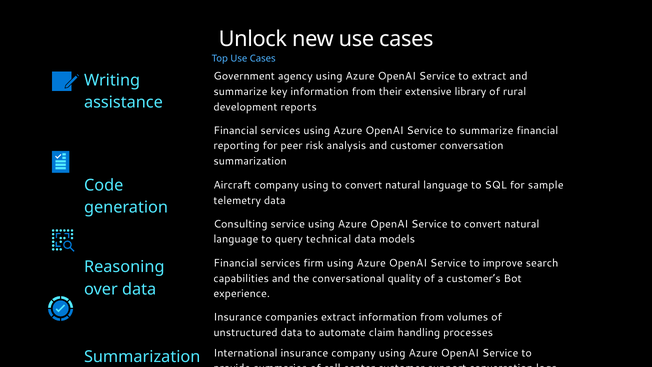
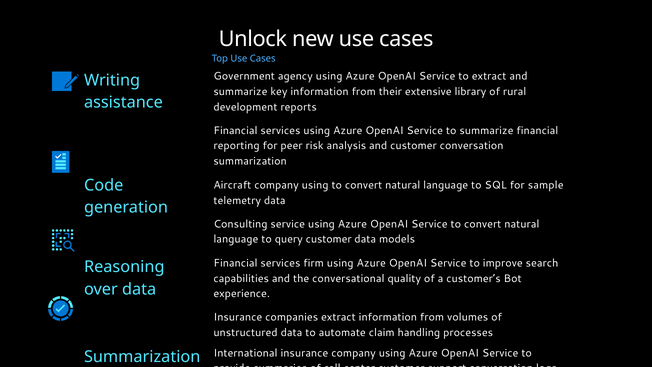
query technical: technical -> customer (329, 239)
